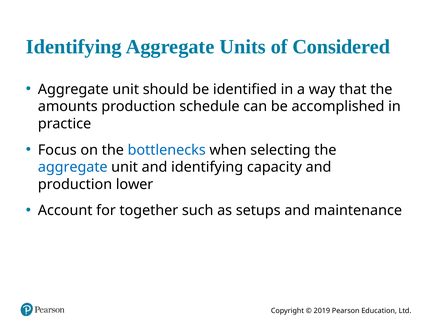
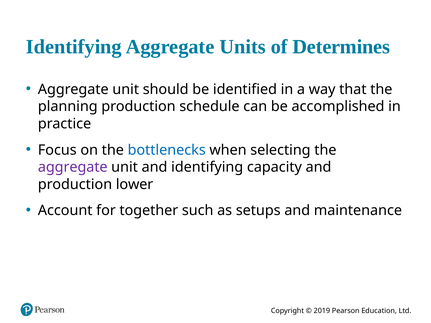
Considered: Considered -> Determines (341, 47)
amounts: amounts -> planning (68, 107)
aggregate colour: blue -> purple (73, 167)
